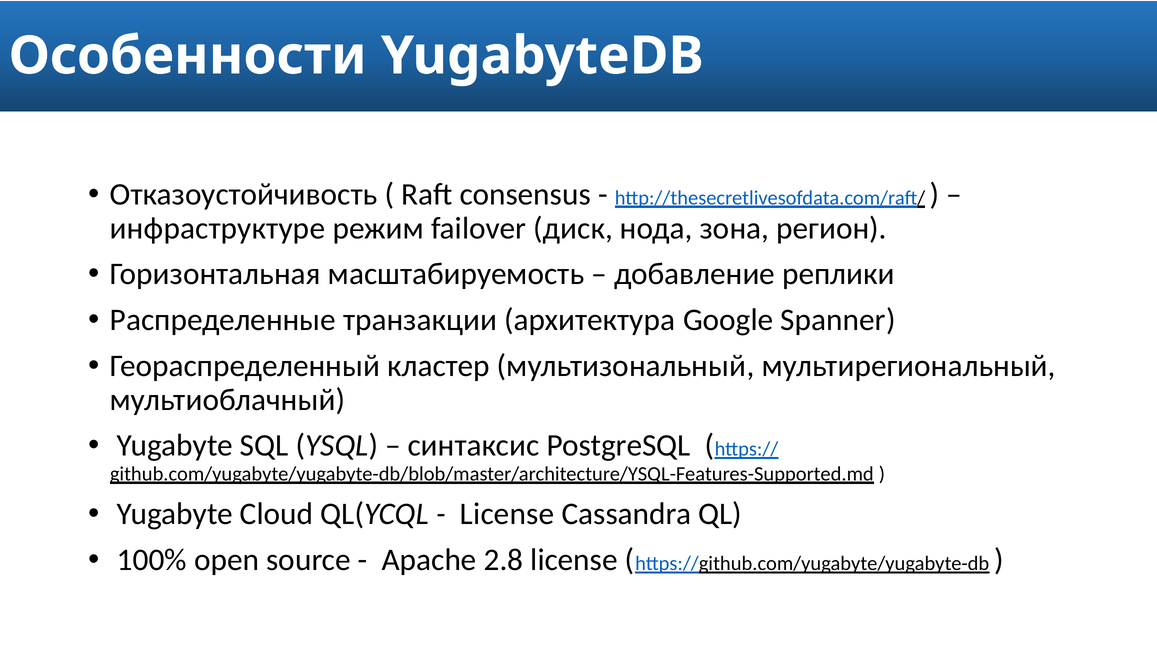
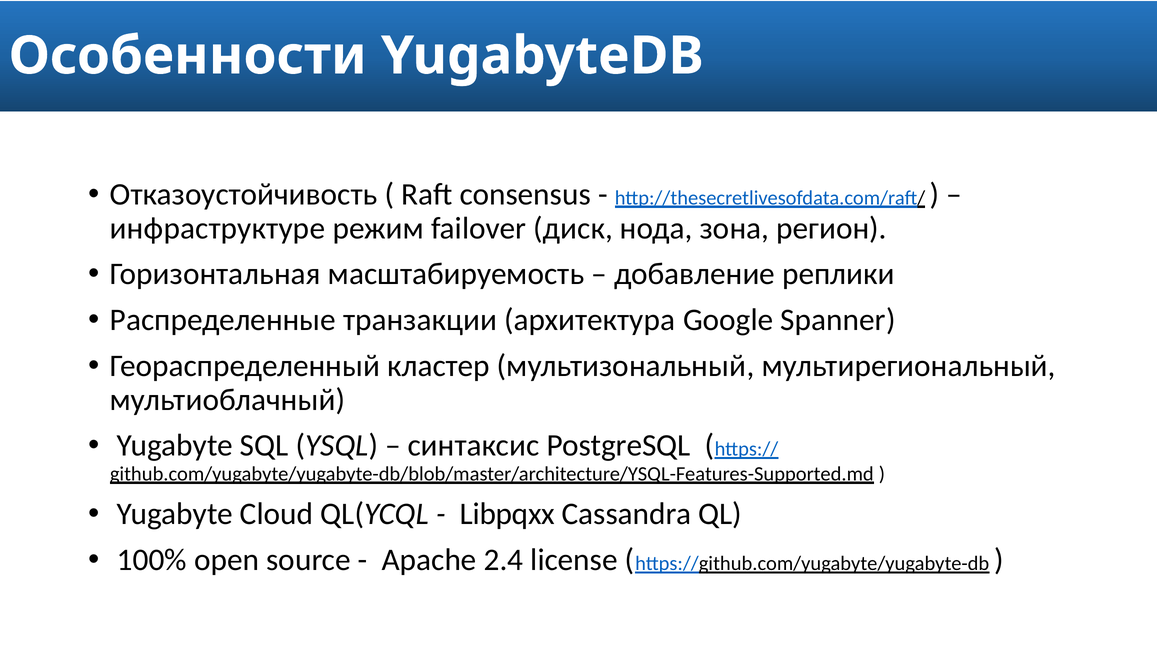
License: License -> Libpqxx (507, 514)
2.8: 2.8 -> 2.4 (503, 560)
